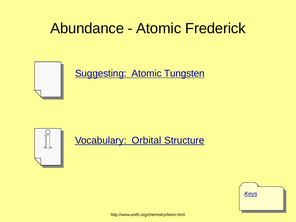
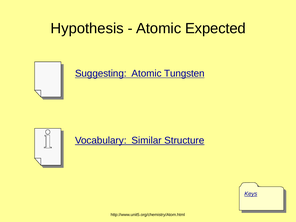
Abundance: Abundance -> Hypothesis (87, 28)
Frederick: Frederick -> Expected (215, 28)
Orbital: Orbital -> Similar (147, 140)
